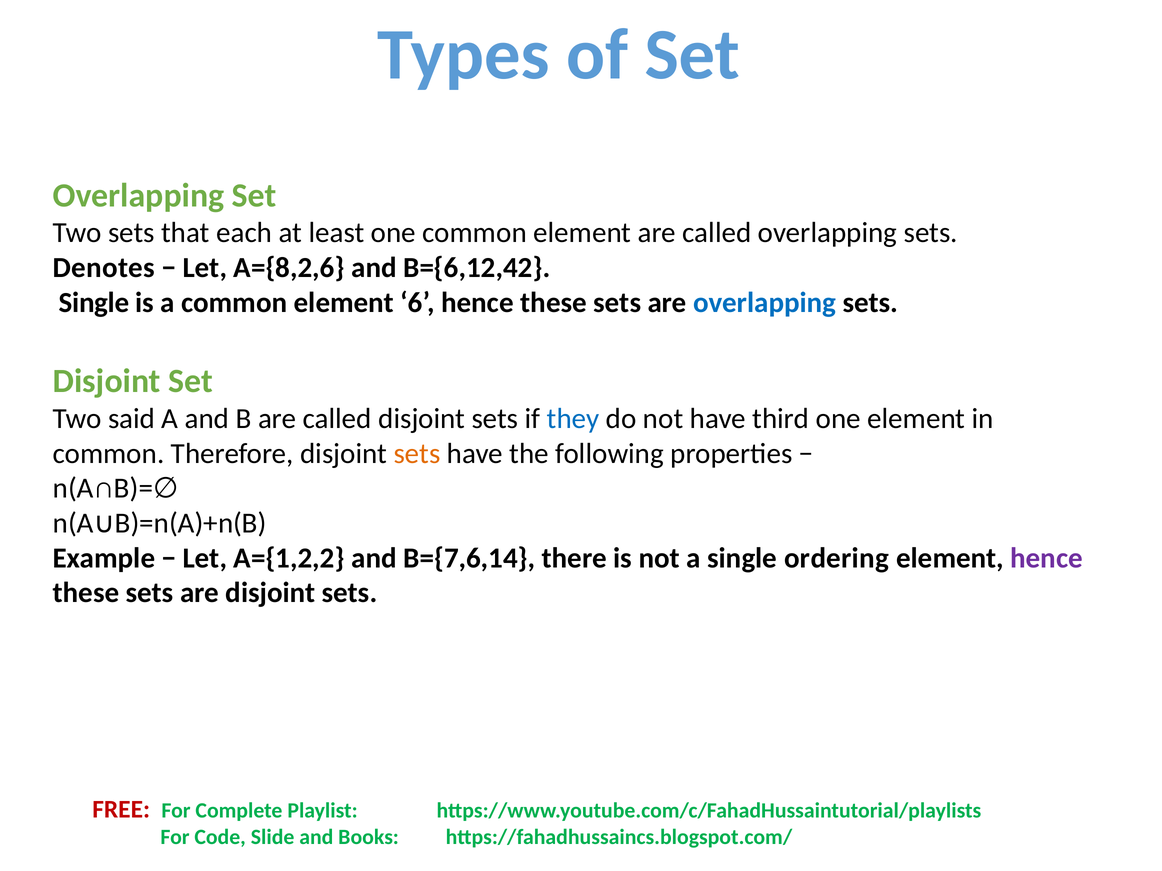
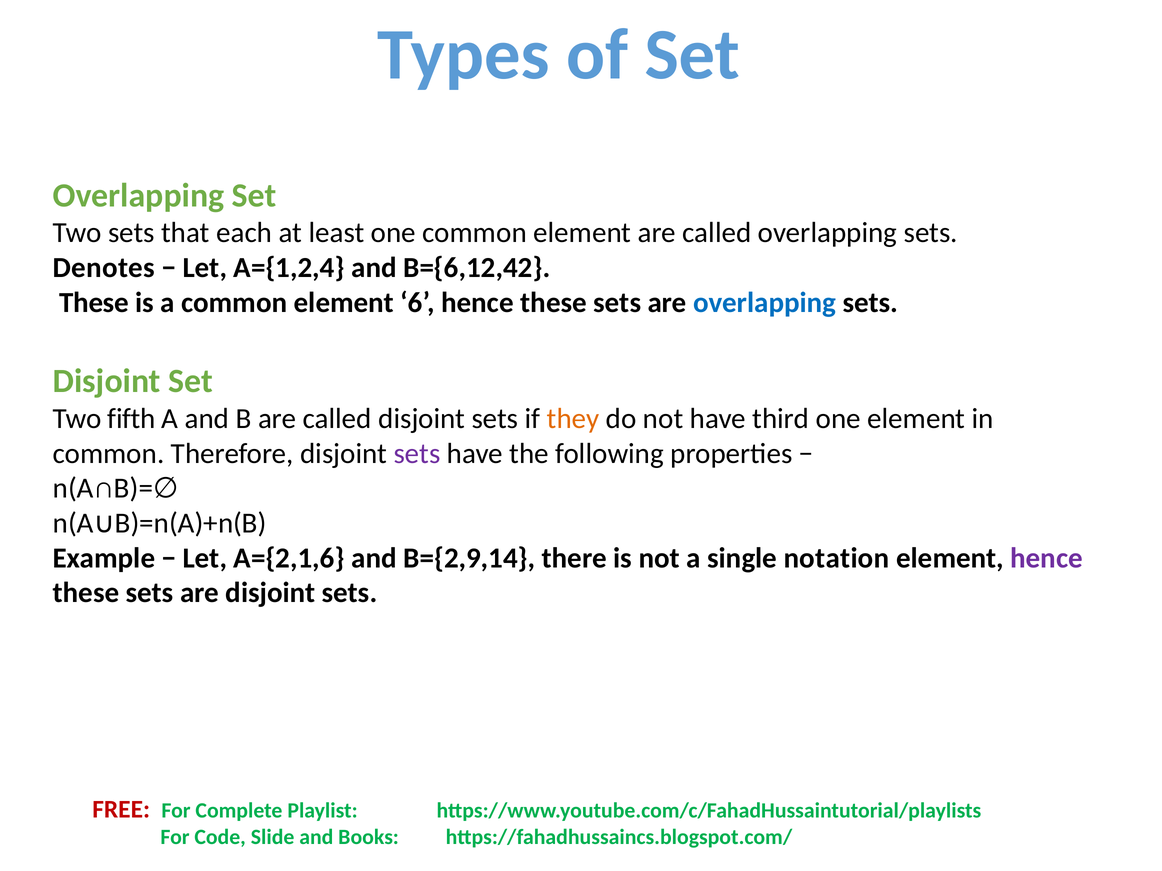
A={8,2,6: A={8,2,6 -> A={1,2,4 (289, 268)
Single: Single -> These (94, 303)
said: said -> fifth (132, 419)
they colour: blue -> orange (573, 419)
sets colour: orange -> purple (417, 454)
A={1,2,2: A={1,2,2 -> A={2,1,6 (289, 558)
B={7,6,14: B={7,6,14 -> B={2,9,14 (469, 558)
ordering: ordering -> notation (837, 558)
